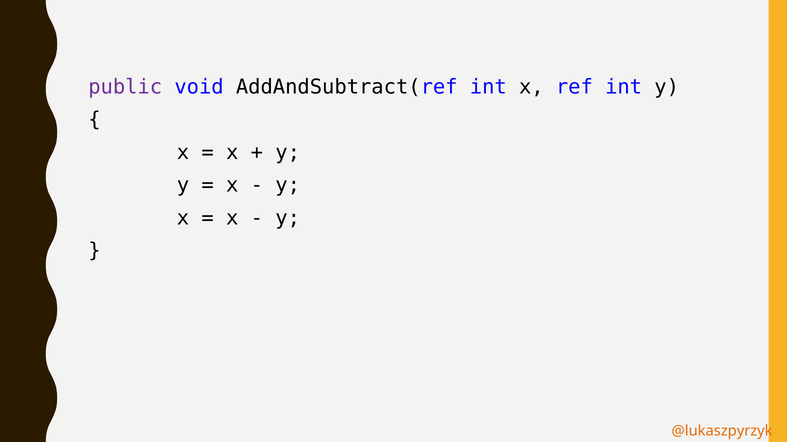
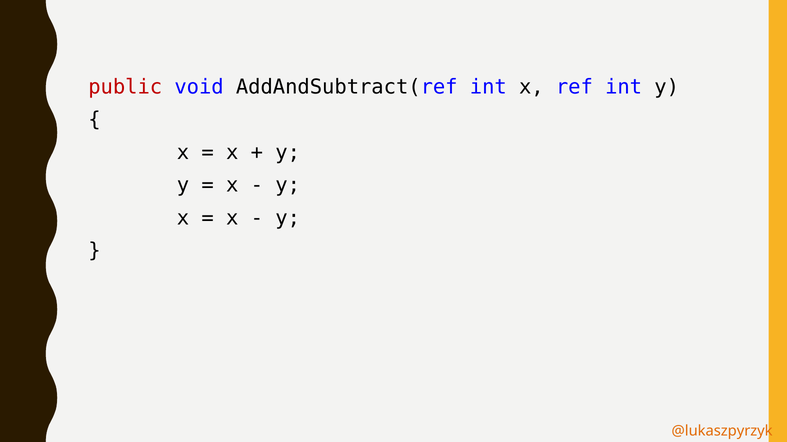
public colour: purple -> red (125, 87)
